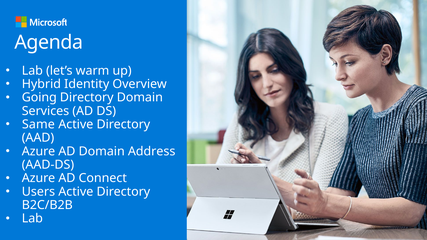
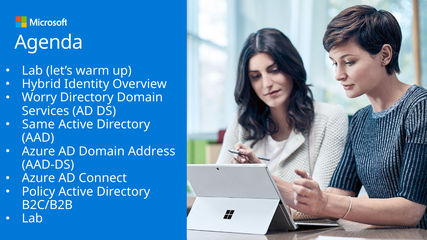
Going: Going -> Worry (39, 98)
Users: Users -> Policy (38, 192)
